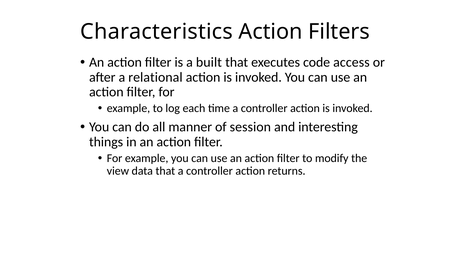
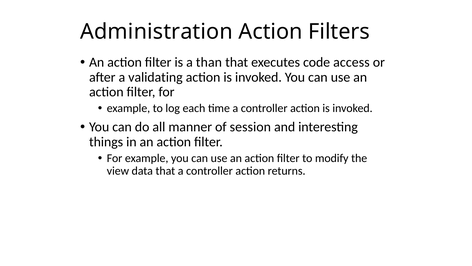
Characteristics: Characteristics -> Administration (157, 32)
built: built -> than (209, 62)
relational: relational -> validating (155, 77)
